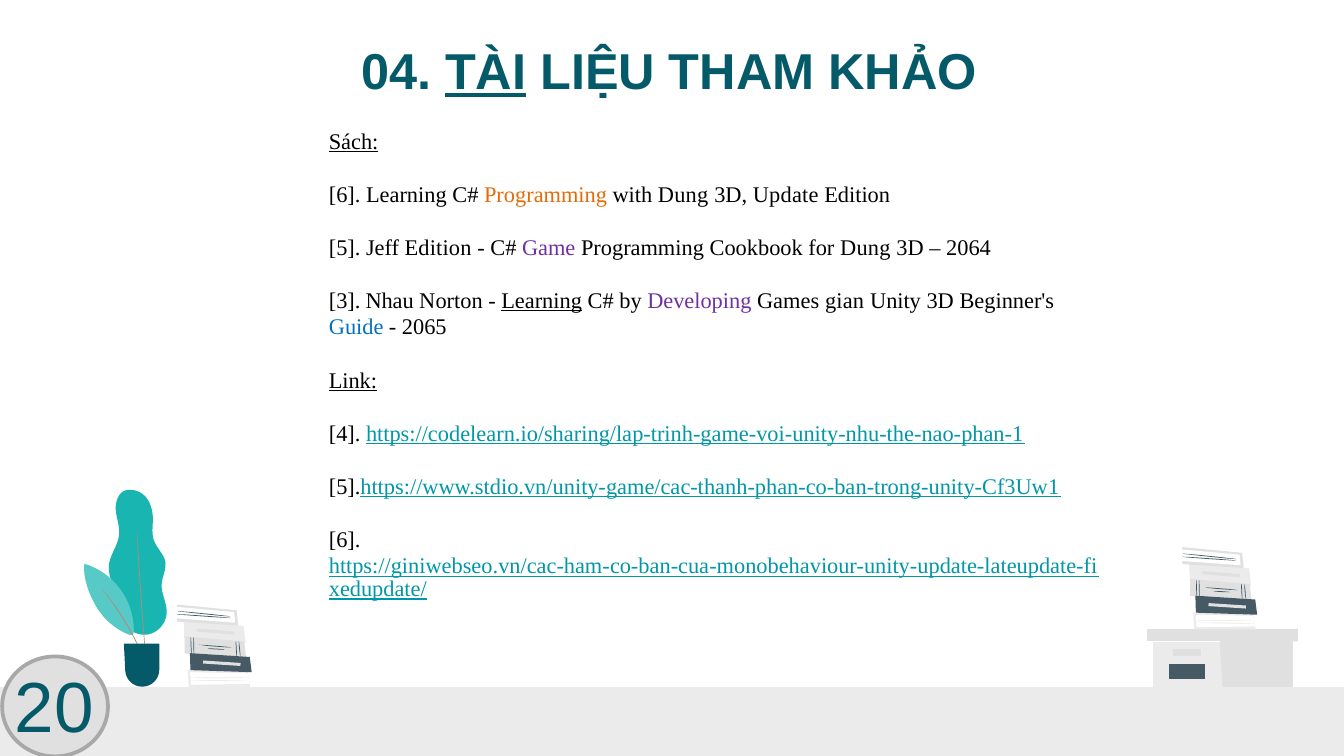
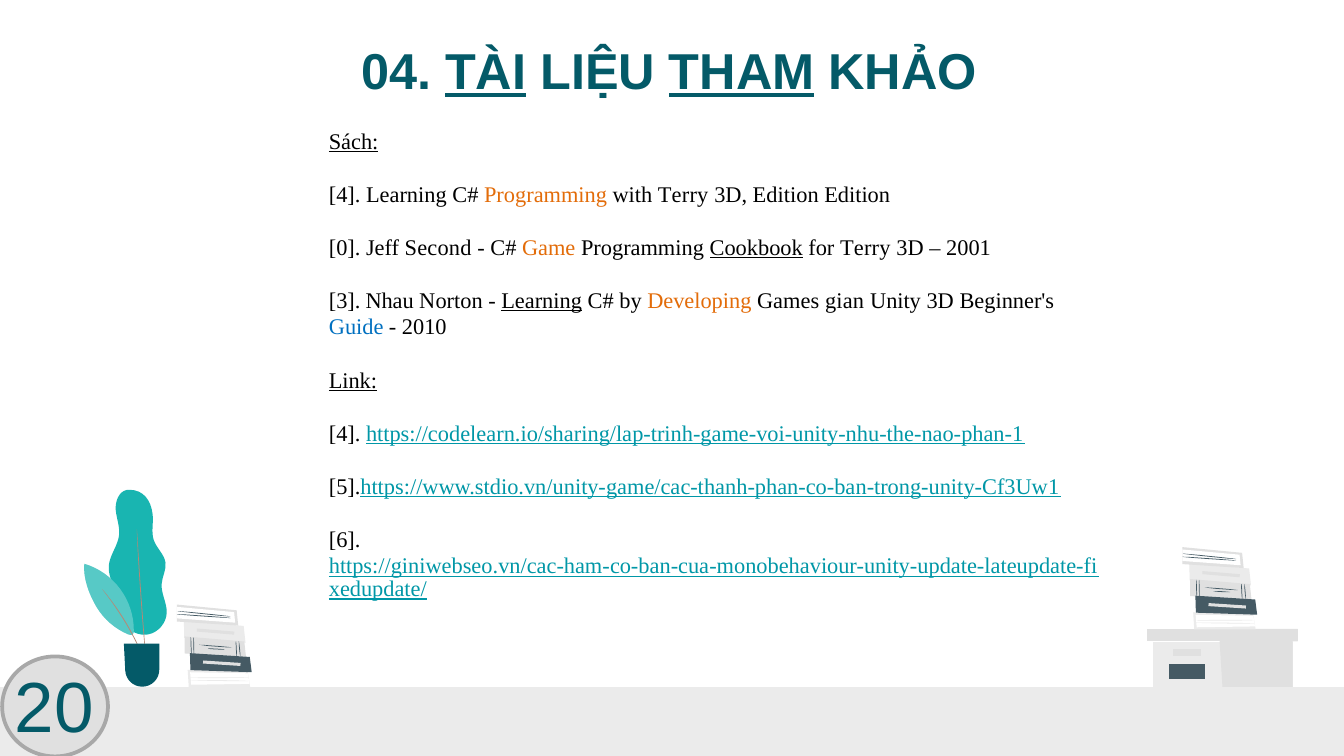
THAM underline: none -> present (742, 73)
6: 6 -> 4 (345, 195)
with Dung: Dung -> Terry (683, 195)
3D Update: Update -> Edition (786, 195)
5: 5 -> 0 (345, 248)
Jeff Edition: Edition -> Second (438, 248)
Game colour: purple -> orange (549, 248)
Cookbook underline: none -> present (756, 248)
for Dung: Dung -> Terry (865, 248)
2064: 2064 -> 2001 (969, 248)
Developing colour: purple -> orange (699, 301)
2065: 2065 -> 2010 (424, 328)
